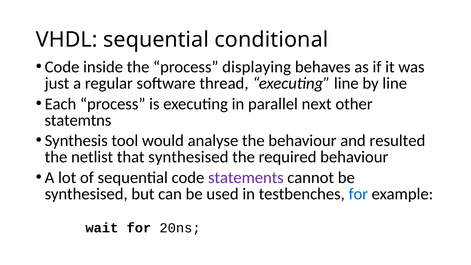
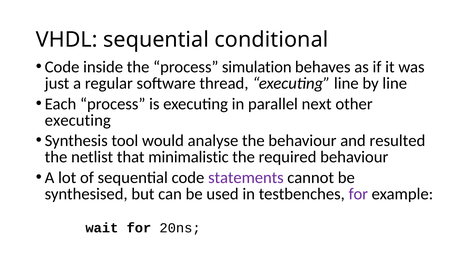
displaying: displaying -> simulation (257, 67)
statemtns: statemtns -> executing (78, 120)
that synthesised: synthesised -> minimalistic (188, 157)
for colour: blue -> purple (358, 194)
